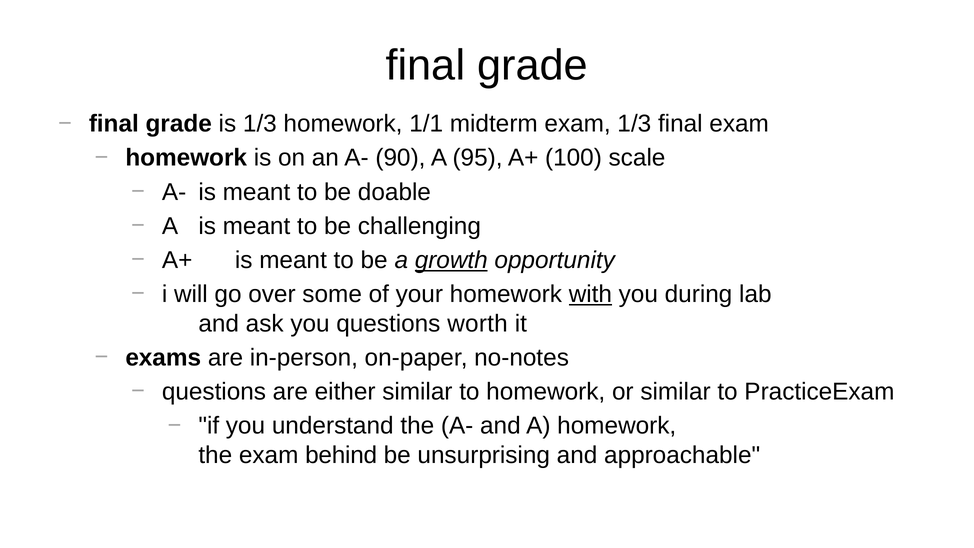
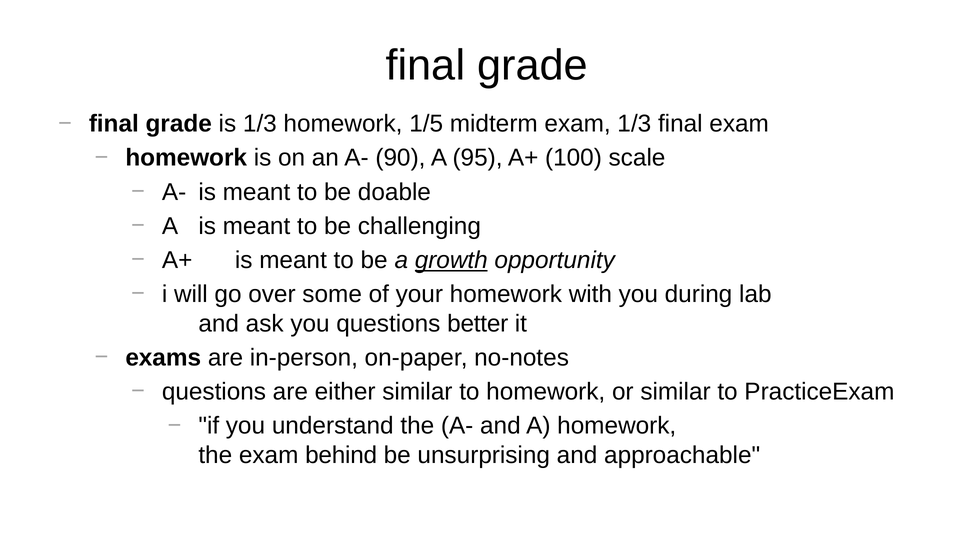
1/1: 1/1 -> 1/5 (426, 124)
with underline: present -> none (590, 294)
worth: worth -> better (478, 323)
